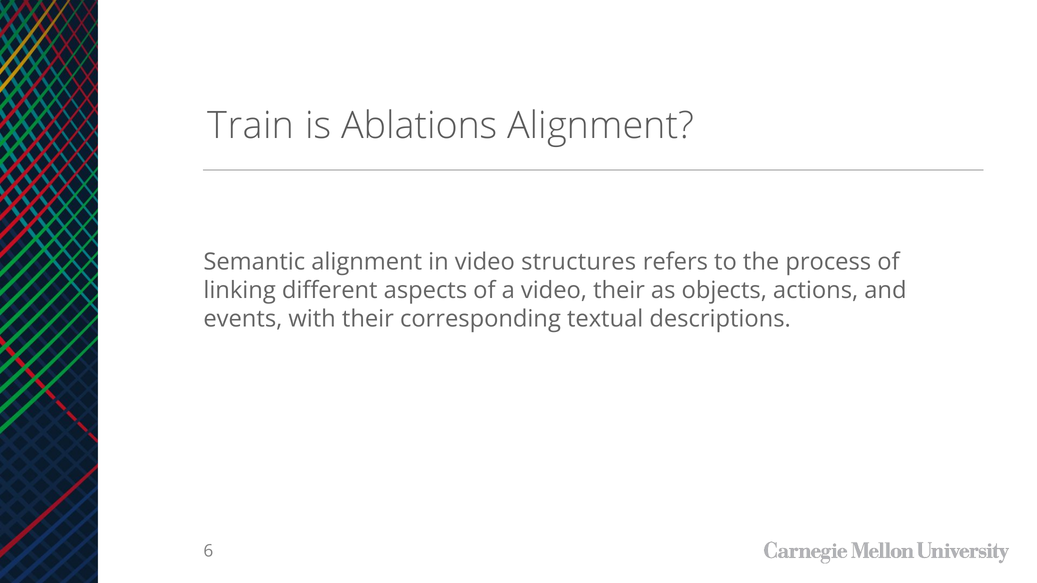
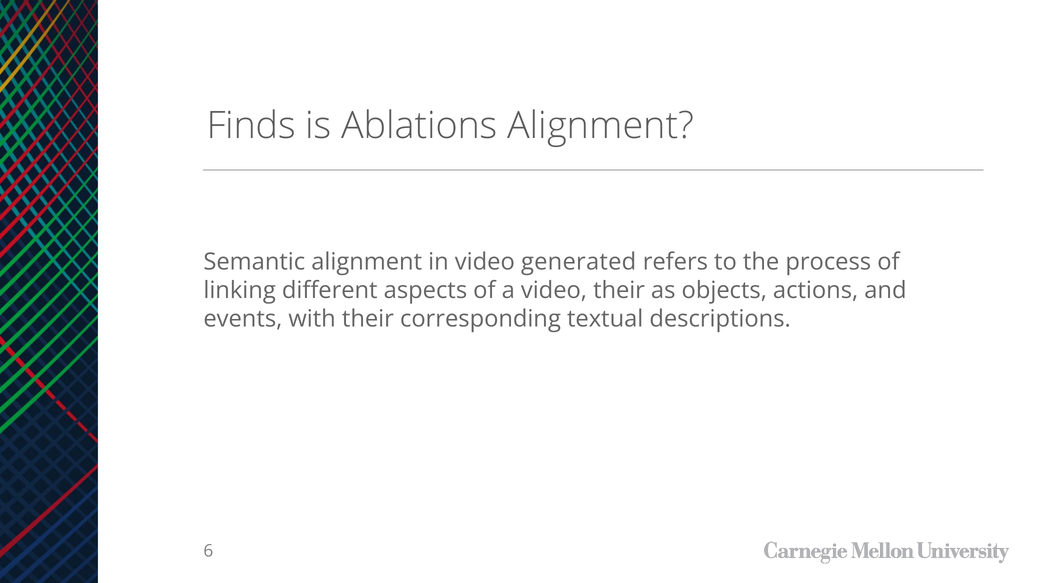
Train: Train -> Finds (251, 126)
structures: structures -> generated (579, 262)
